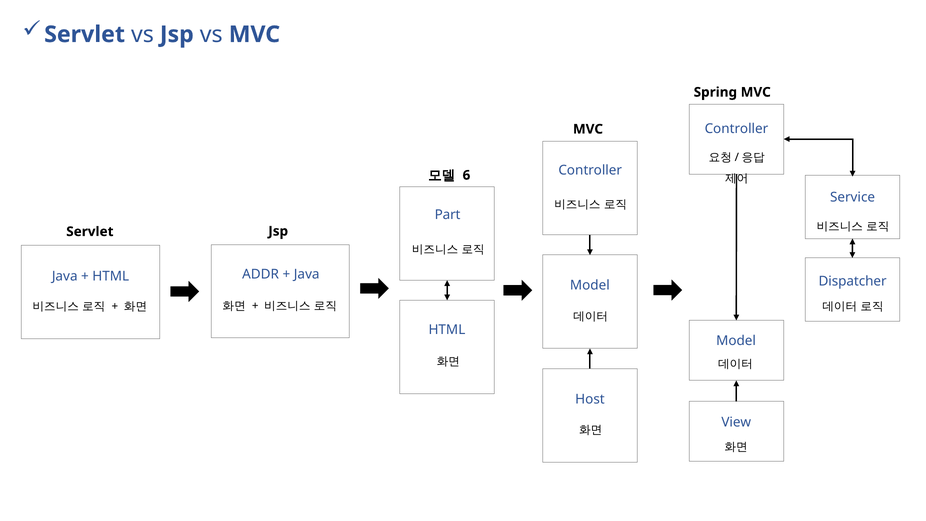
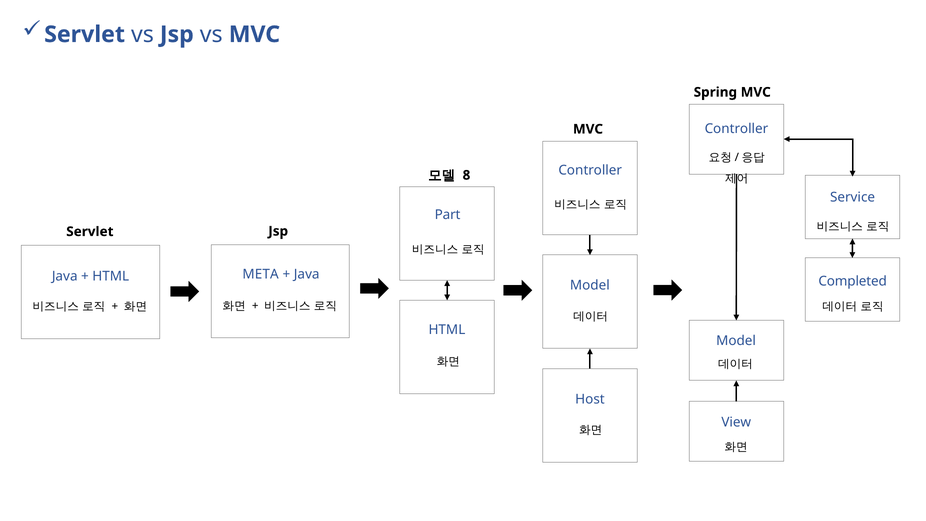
6: 6 -> 8 (466, 175)
ADDR: ADDR -> META (261, 274)
Dispatcher: Dispatcher -> Completed (853, 281)
